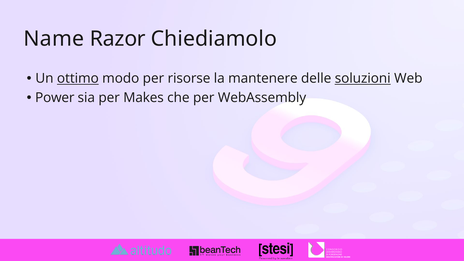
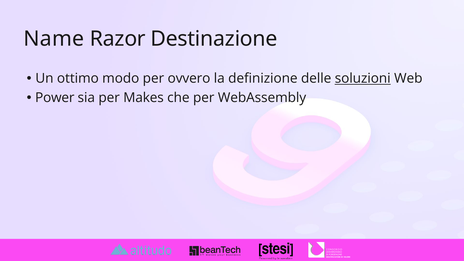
Chiediamolo: Chiediamolo -> Destinazione (214, 39)
ottimo underline: present -> none (78, 78)
risorse: risorse -> ovvero (189, 78)
mantenere: mantenere -> definizione (263, 78)
